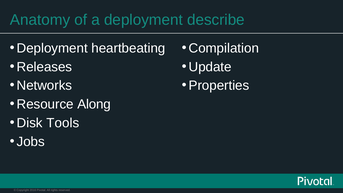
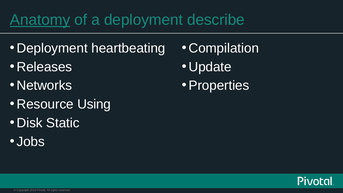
Anatomy underline: none -> present (40, 20)
Along: Along -> Using (94, 104)
Tools: Tools -> Static (63, 123)
